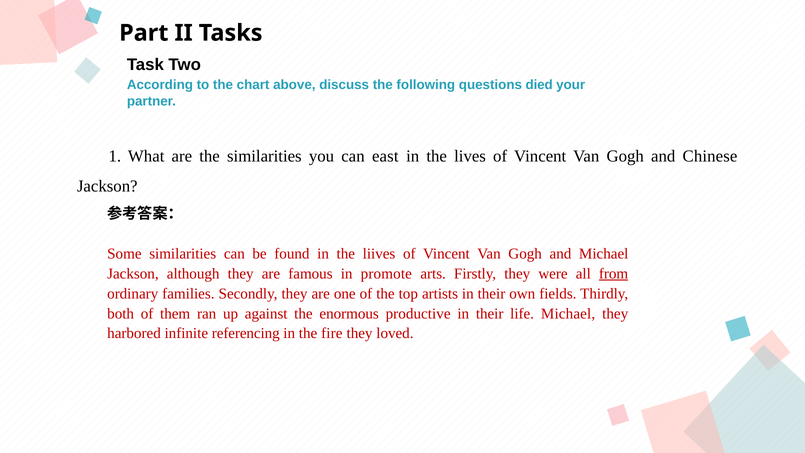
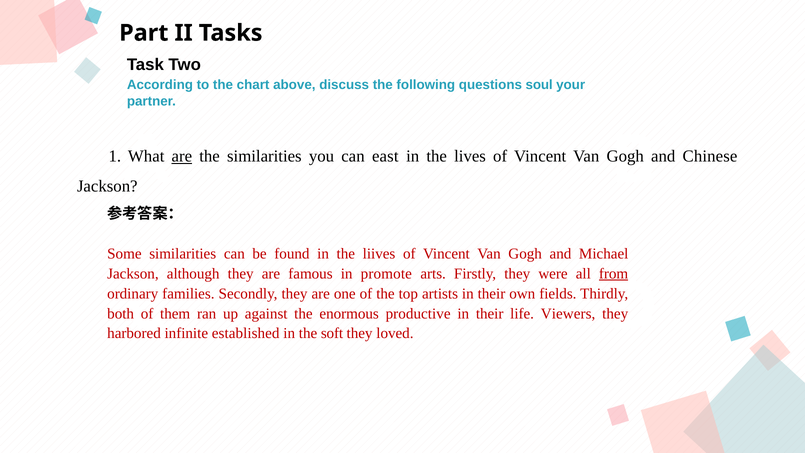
died: died -> soul (539, 85)
are underline: none -> present (182, 156)
life Michael: Michael -> Viewers (568, 313)
referencing: referencing -> established (246, 333)
fire: fire -> soft (332, 333)
